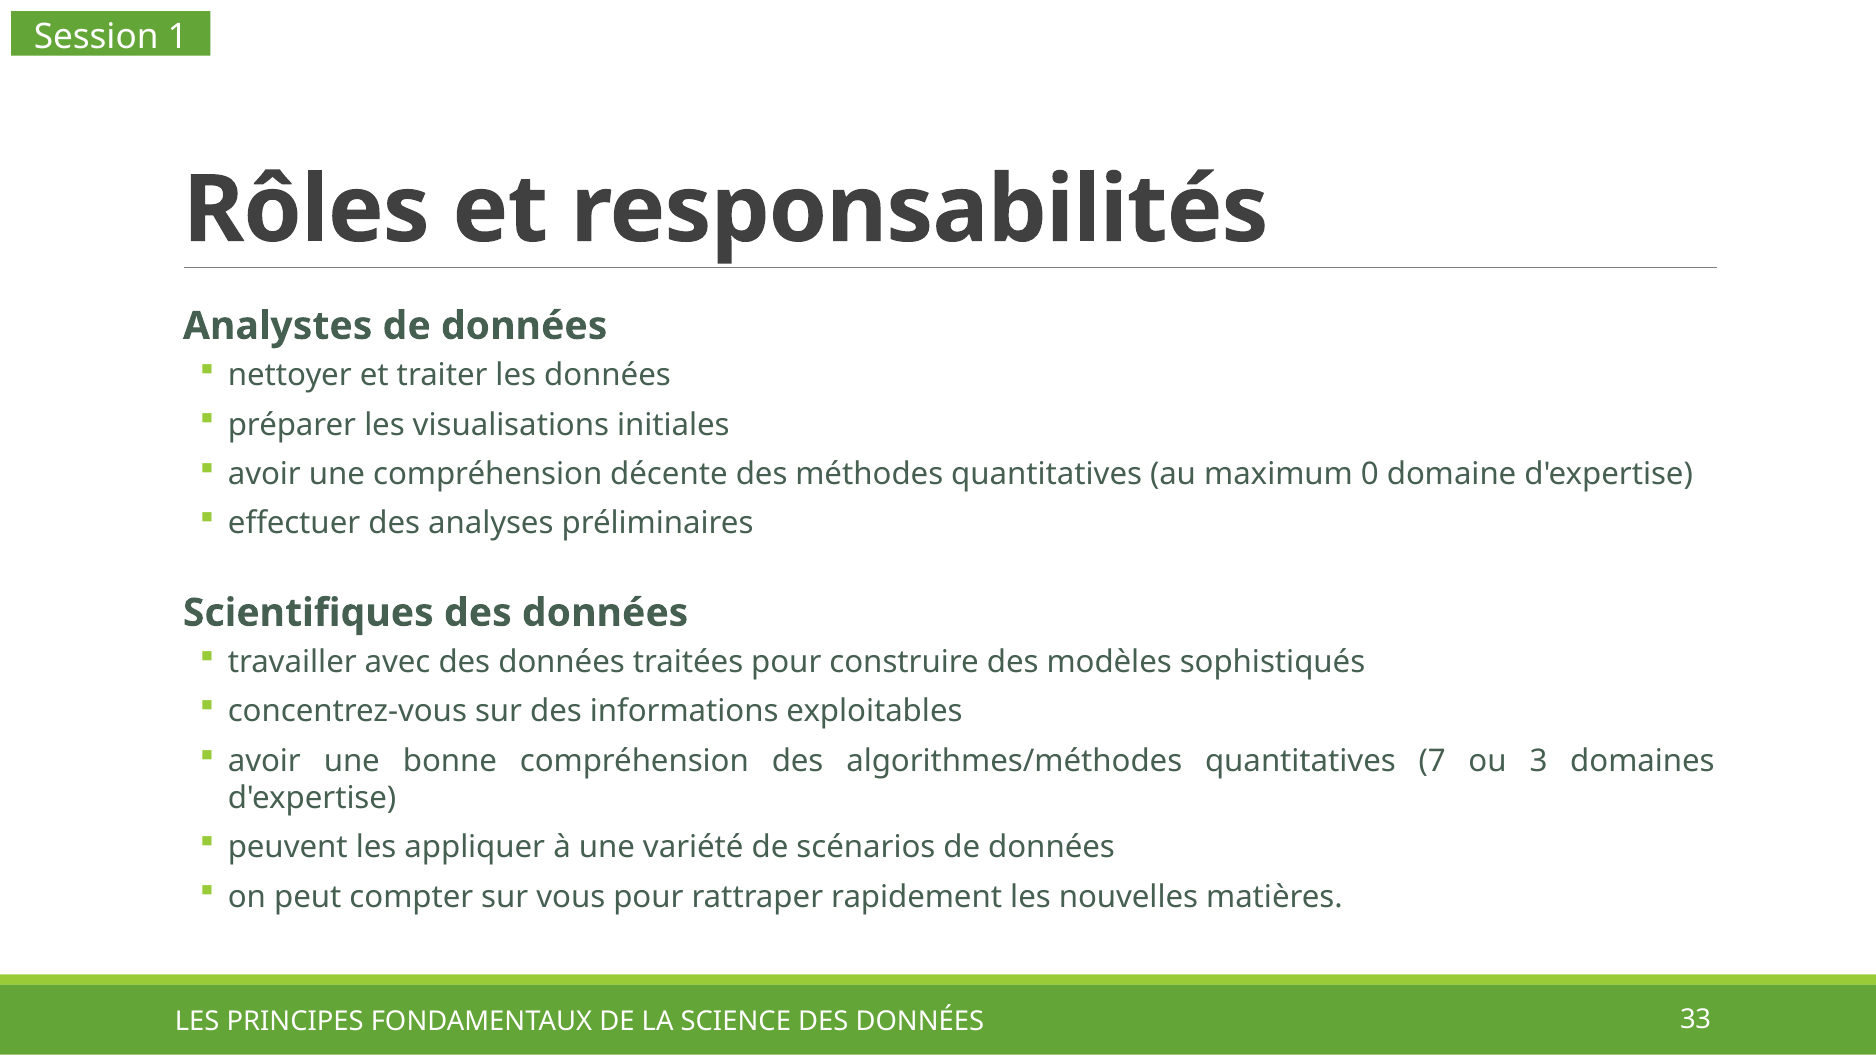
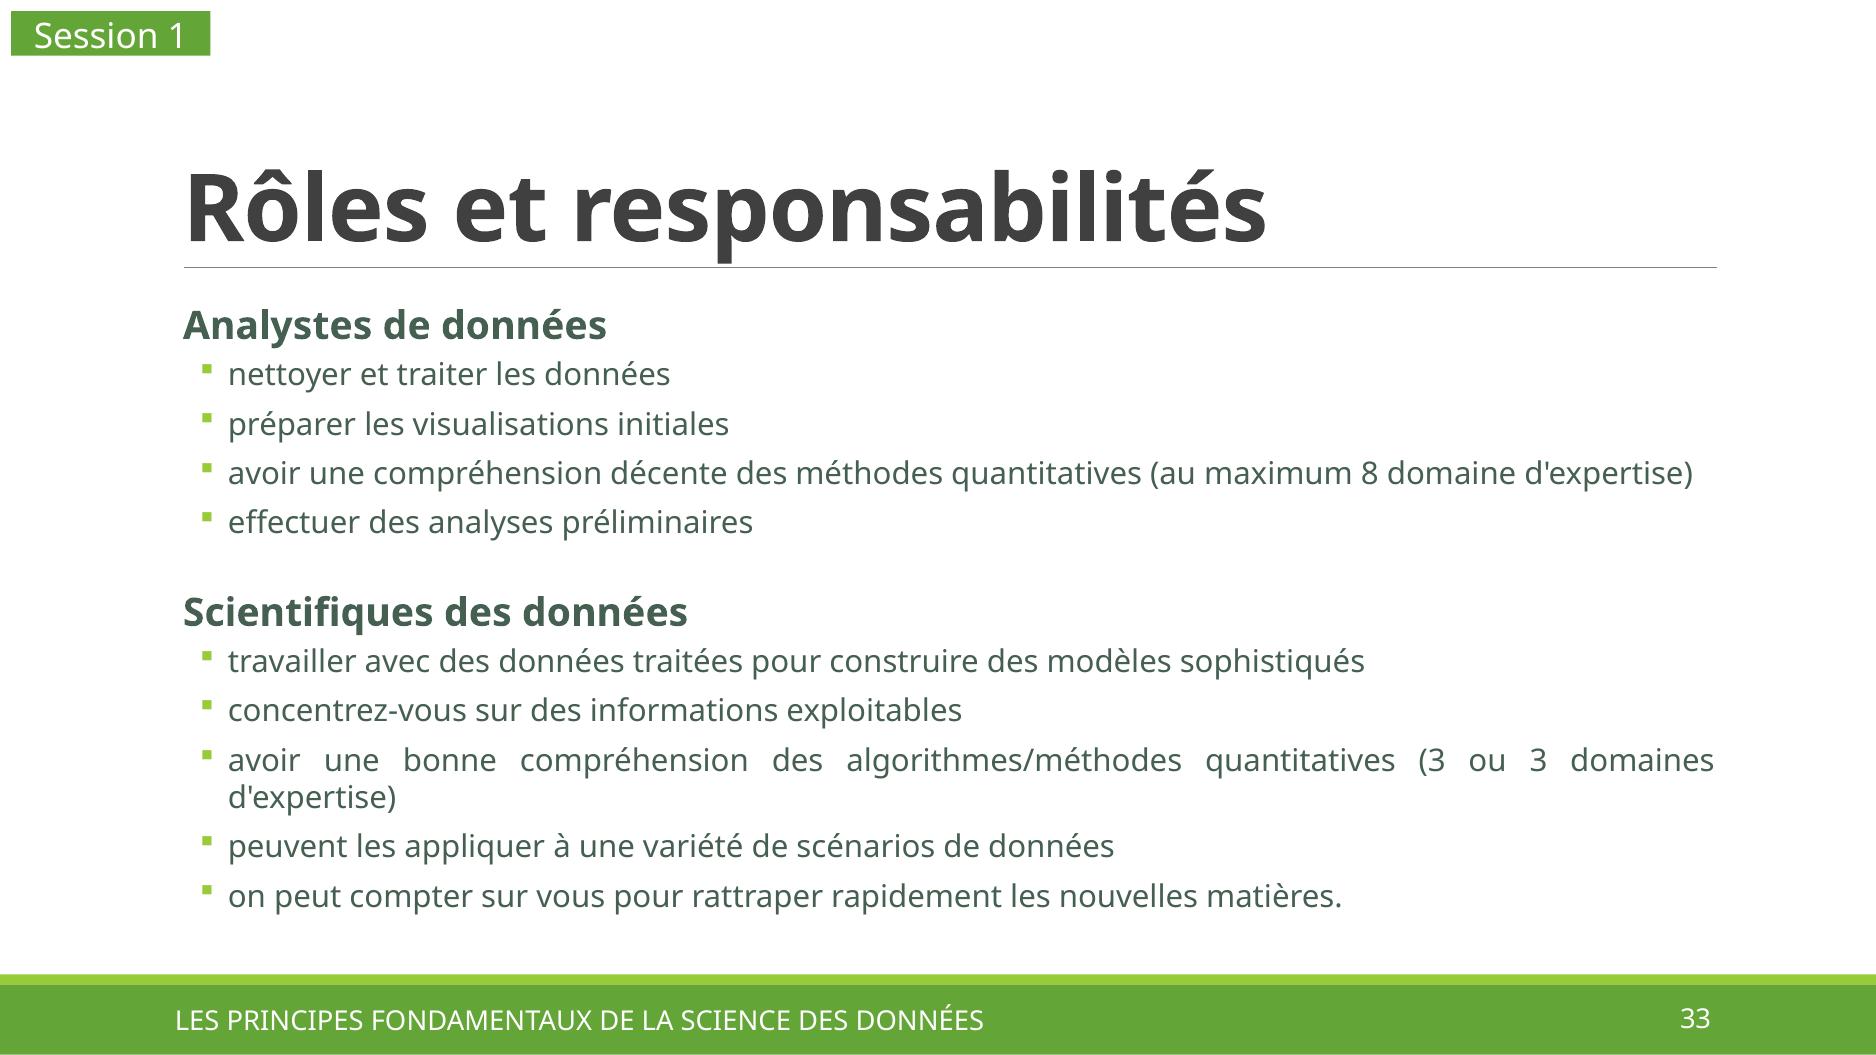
0: 0 -> 8 (1370, 474)
quantitatives 7: 7 -> 3 (1432, 761)
